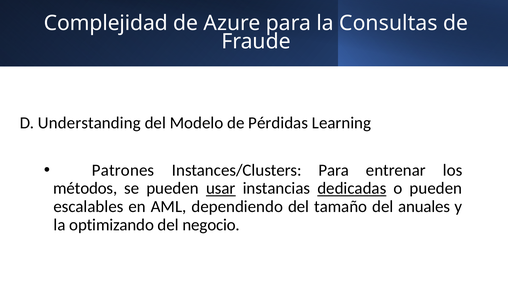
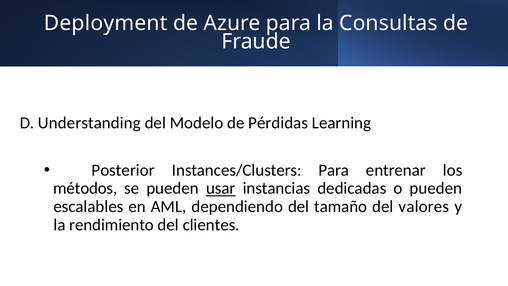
Complejidad: Complejidad -> Deployment (106, 23)
Patrones: Patrones -> Posterior (123, 170)
dedicadas underline: present -> none (352, 188)
anuales: anuales -> valores (424, 207)
optimizando: optimizando -> rendimiento (112, 225)
negocio: negocio -> clientes (211, 225)
